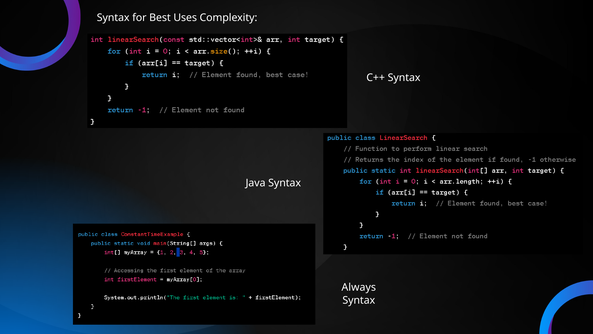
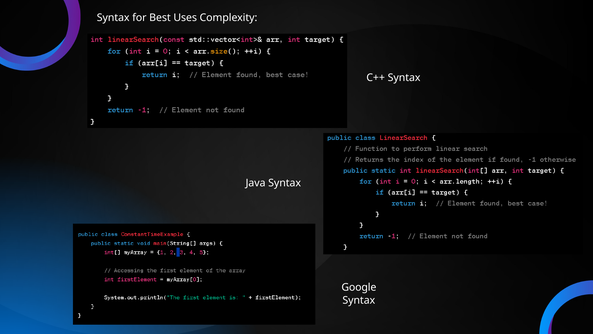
Always: Always -> Google (359, 287)
